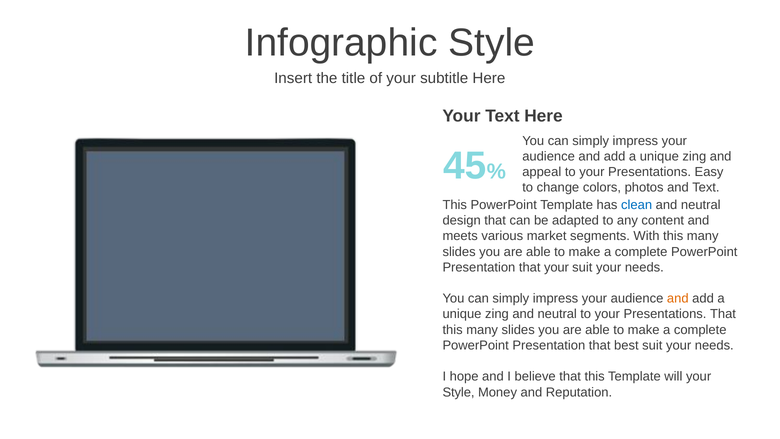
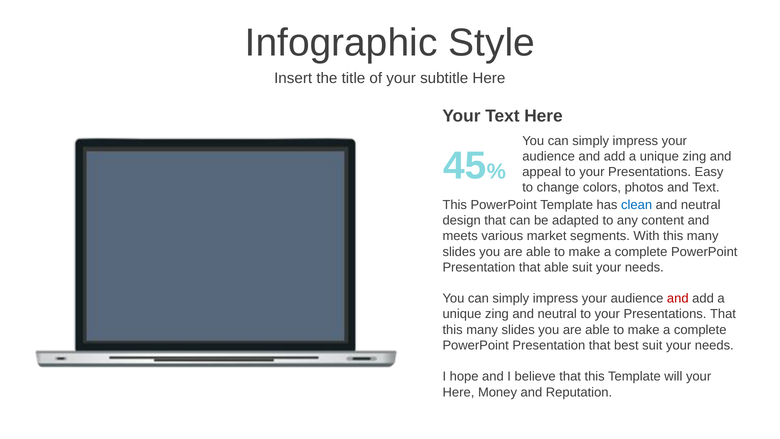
that your: your -> able (556, 267)
and colour: orange -> red (678, 298)
Style: Style -> Here (458, 392)
